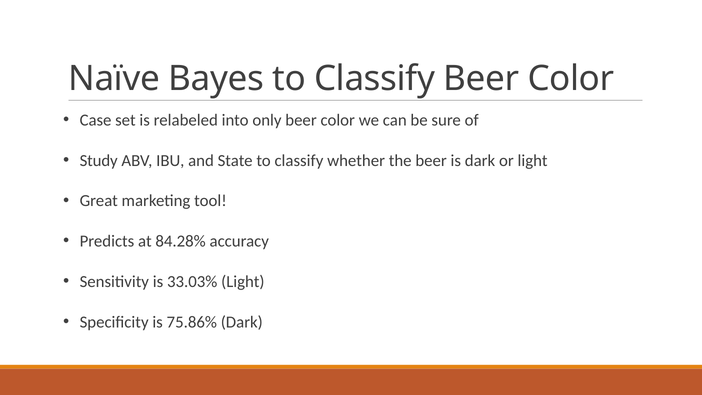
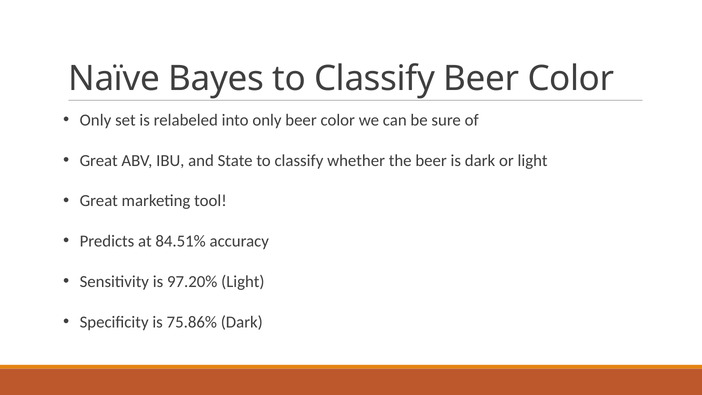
Case: Case -> Only (95, 120)
Study: Study -> Great (99, 161)
84.28%: 84.28% -> 84.51% (181, 241)
33.03%: 33.03% -> 97.20% (192, 282)
